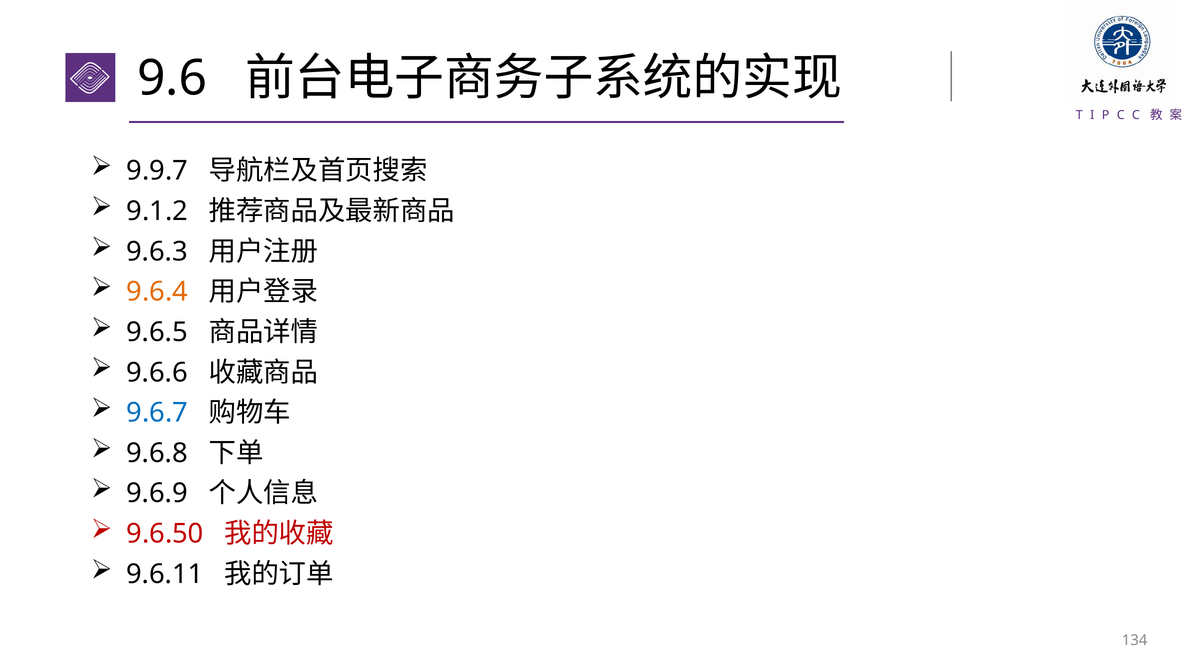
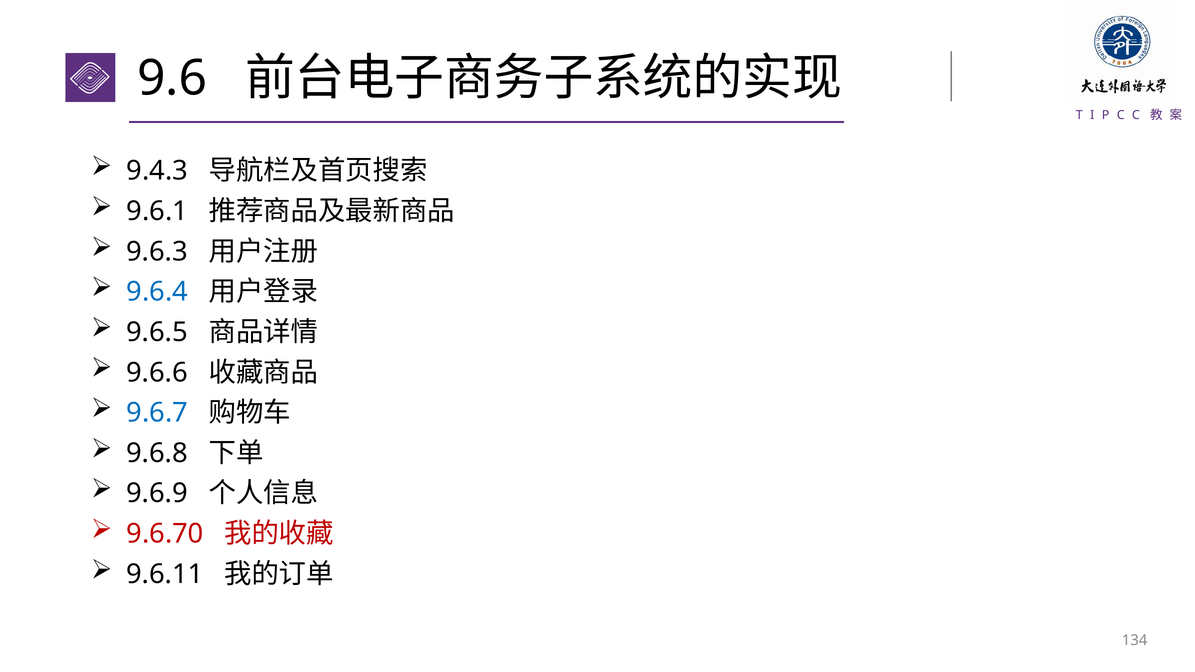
9.9.7: 9.9.7 -> 9.4.3 (157, 171)
9.1.2: 9.1.2 -> 9.6.1 (157, 211)
9.6.4 colour: orange -> blue (157, 292)
9.6.50: 9.6.50 -> 9.6.70 (165, 534)
